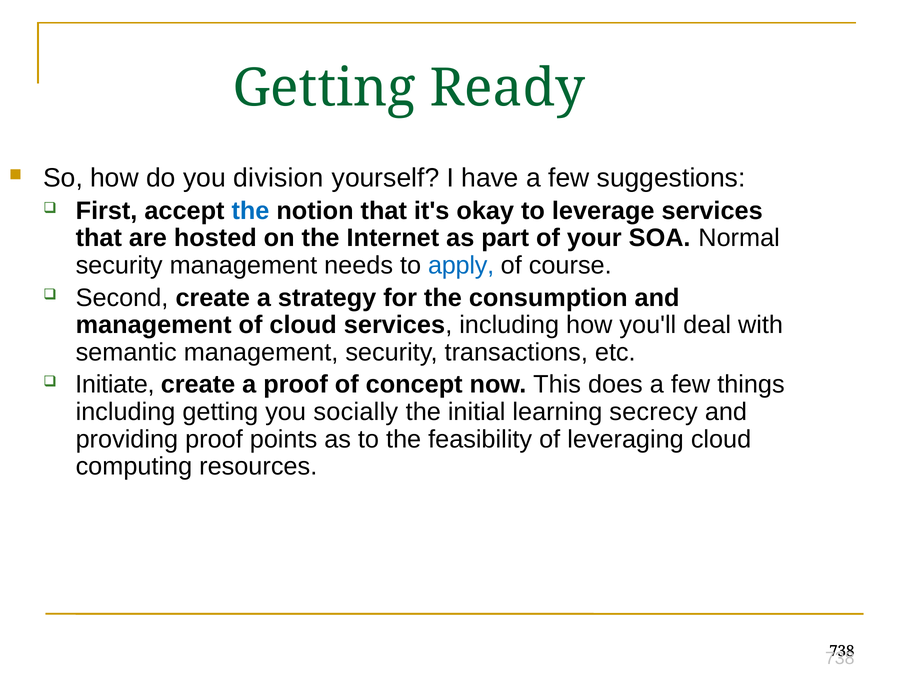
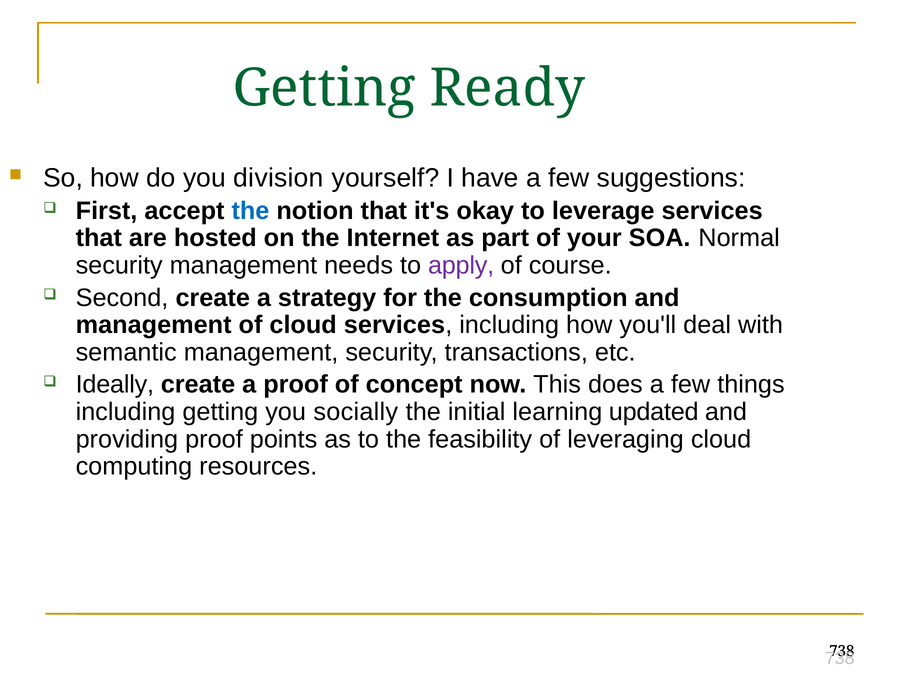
apply colour: blue -> purple (461, 265)
Initiate: Initiate -> Ideally (115, 385)
secrecy: secrecy -> updated (654, 412)
